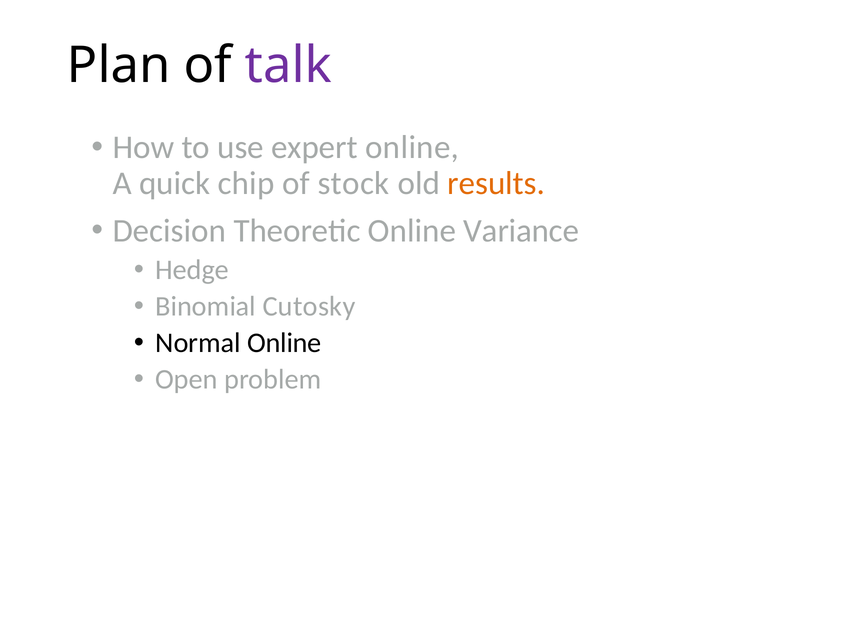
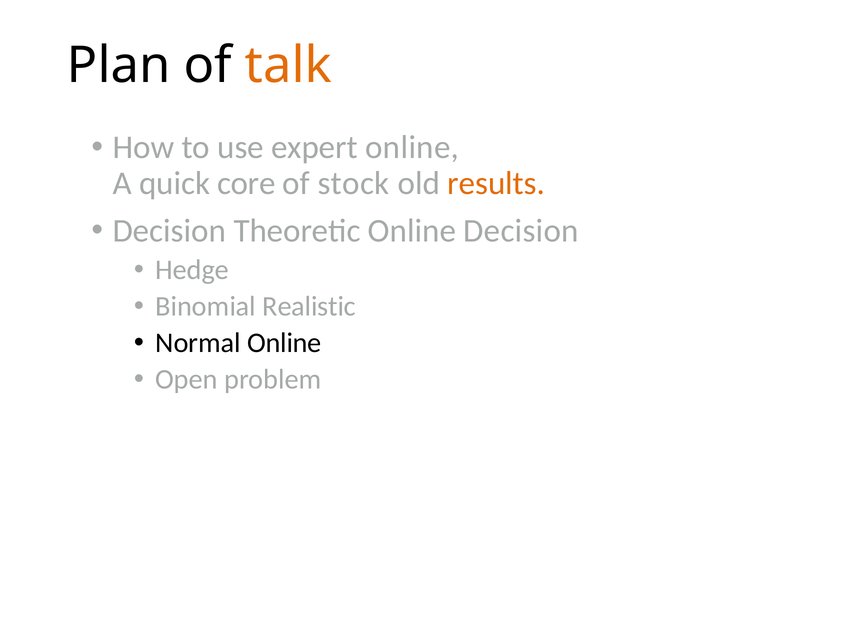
talk colour: purple -> orange (288, 65)
chip: chip -> core (246, 183)
Online Variance: Variance -> Decision (521, 231)
Cutosky: Cutosky -> Realistic (309, 306)
